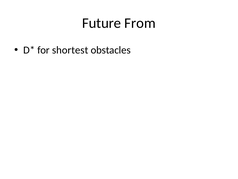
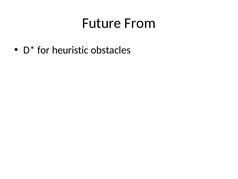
shortest: shortest -> heuristic (70, 50)
